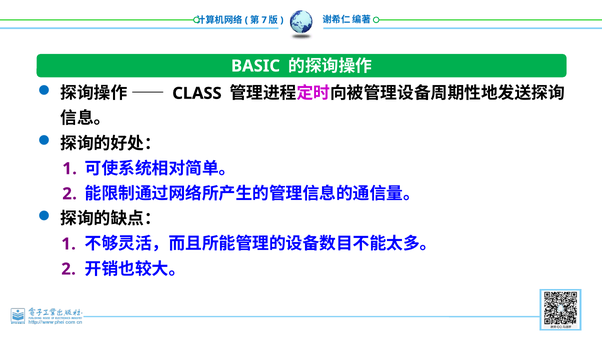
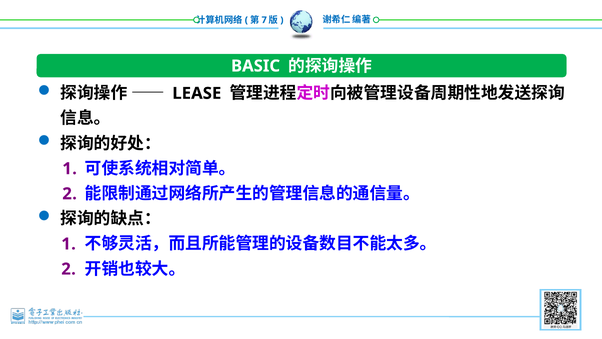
CLASS: CLASS -> LEASE (197, 93)
